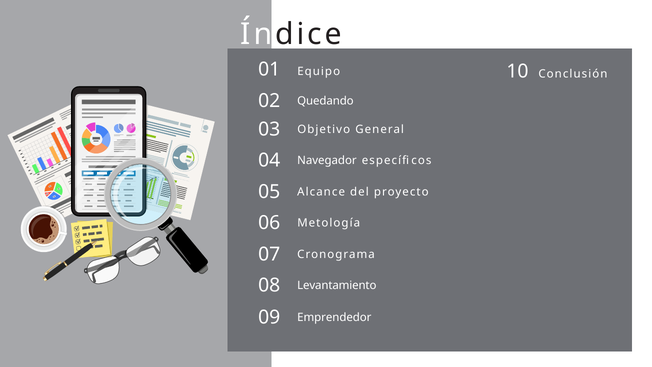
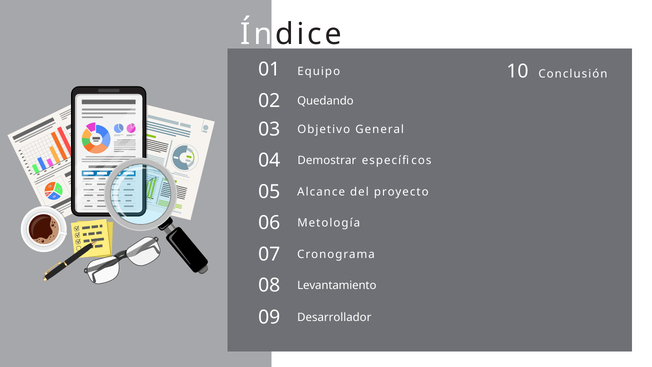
Navegador: Navegador -> Demostrar (327, 161)
Emprendedor: Emprendedor -> Desarrollador (334, 317)
